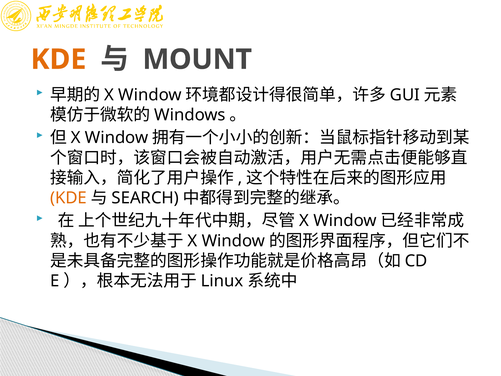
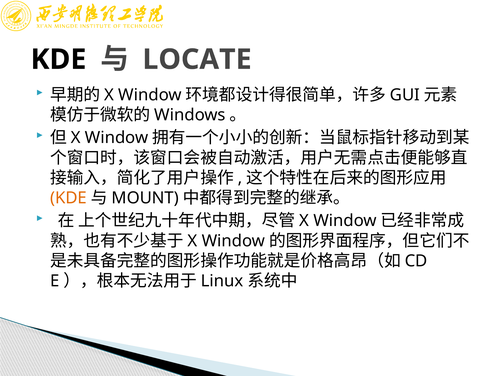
KDE colour: orange -> black (58, 59)
MOUNT: MOUNT -> LOCATE (197, 59)
SEARCH: SEARCH -> MOUNT (145, 198)
